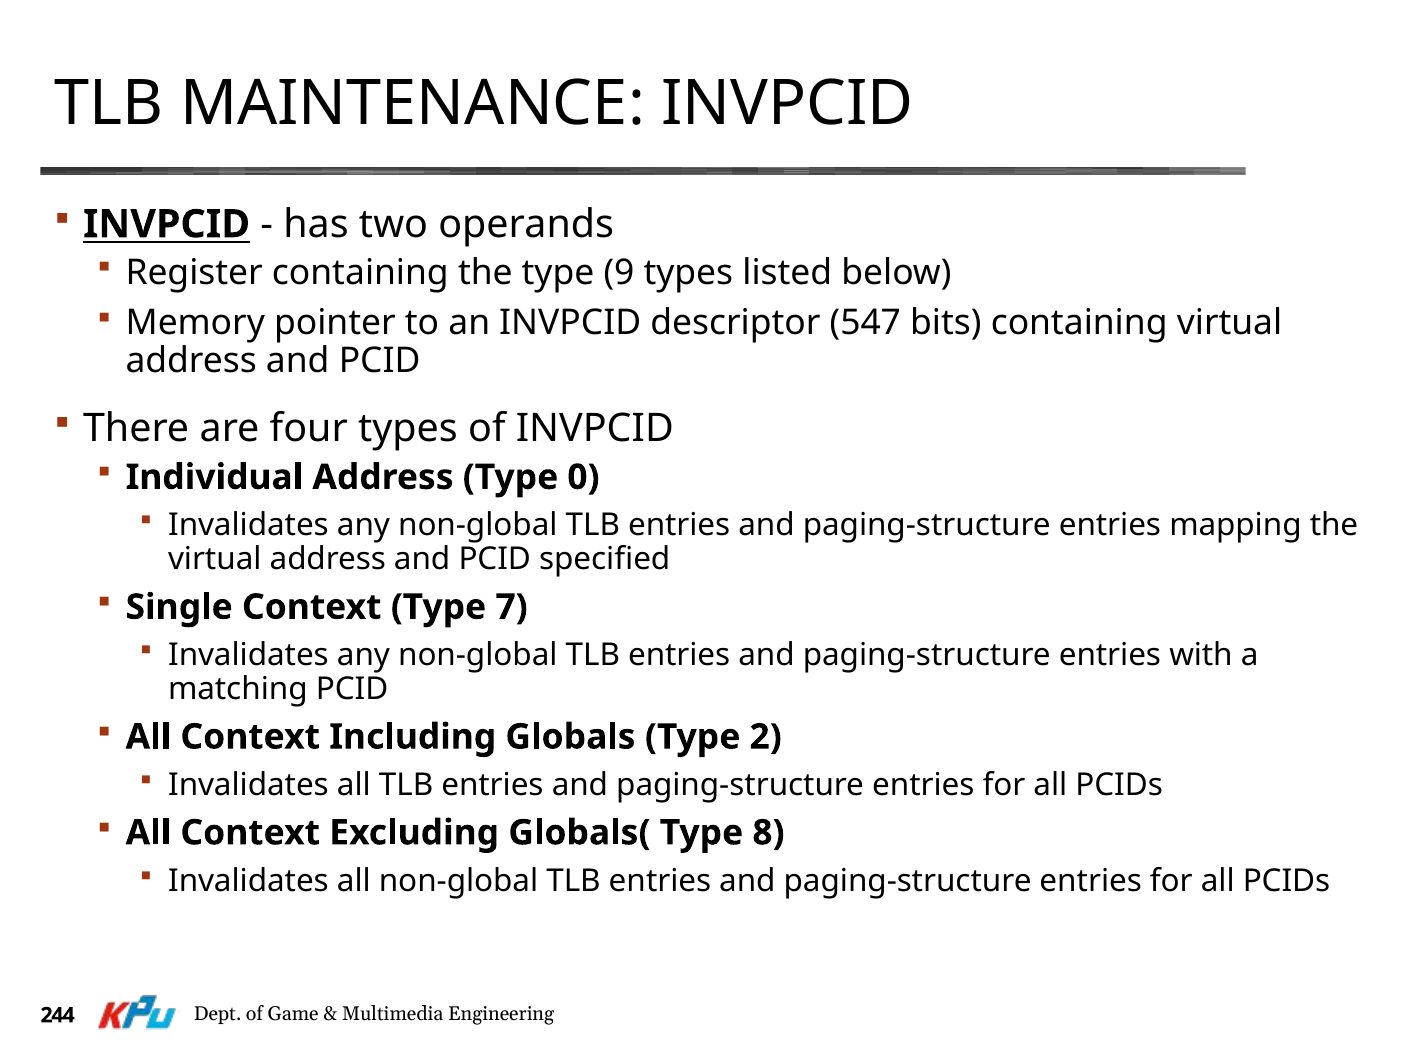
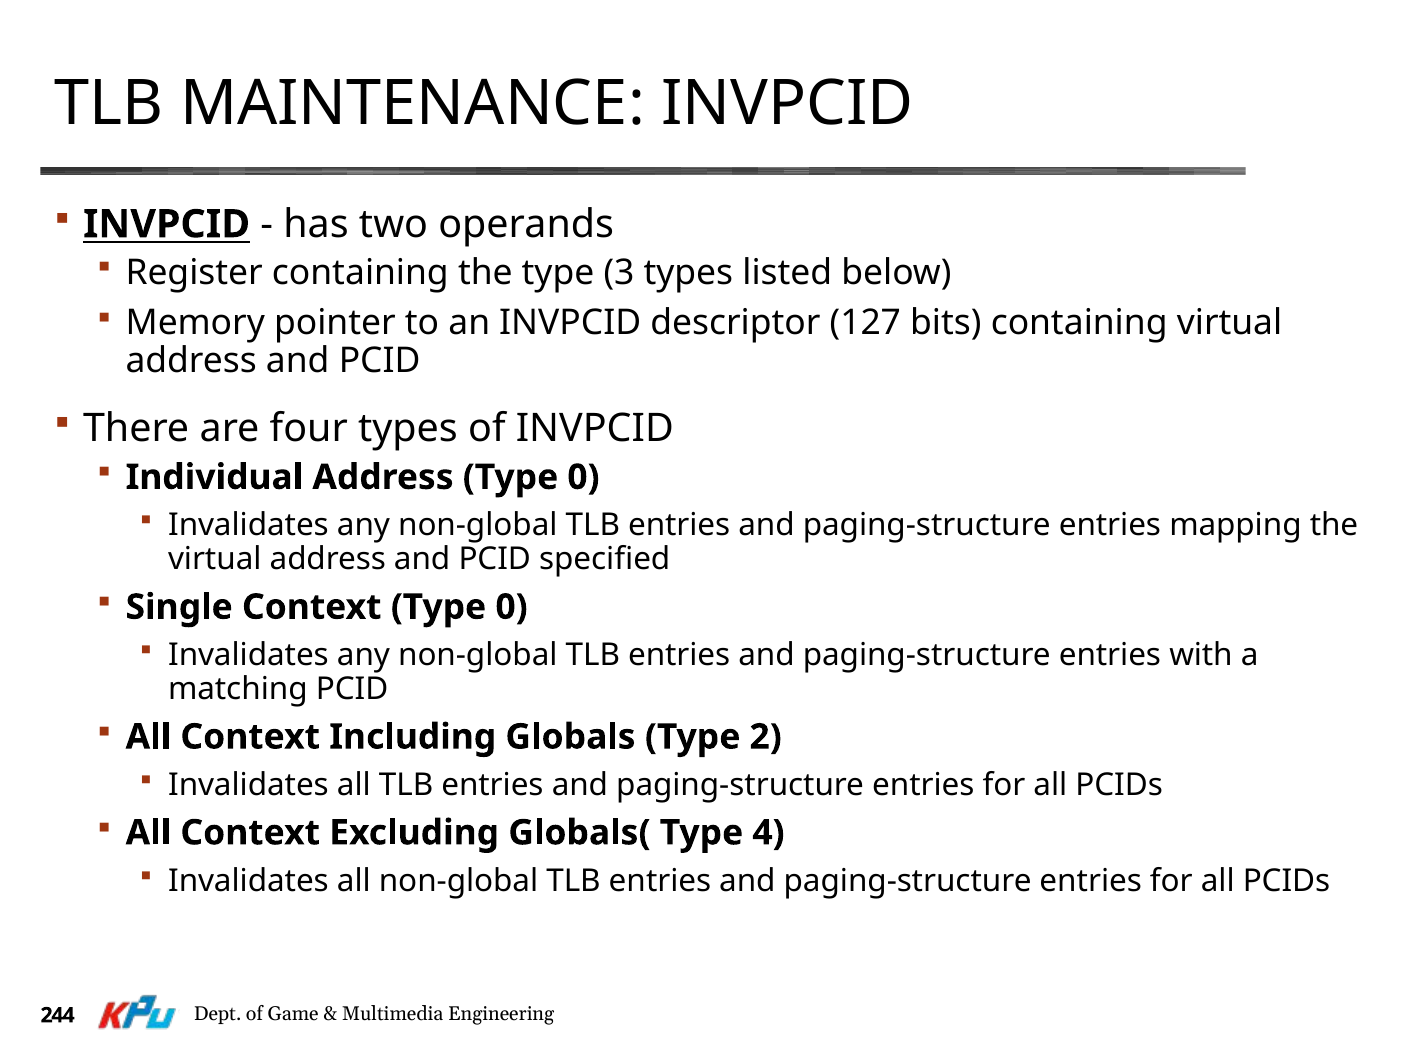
9: 9 -> 3 (619, 273)
547: 547 -> 127 (865, 323)
Context Type 7: 7 -> 0 (512, 607)
8: 8 -> 4 (768, 833)
